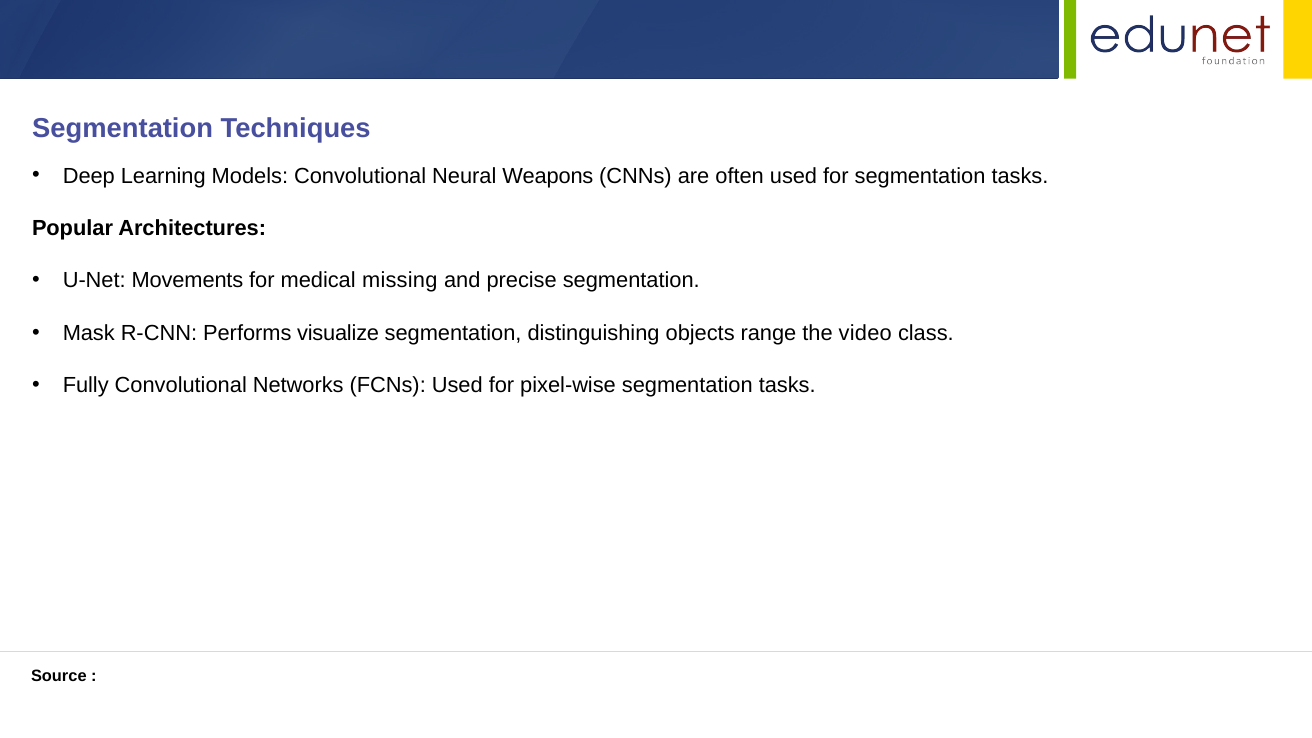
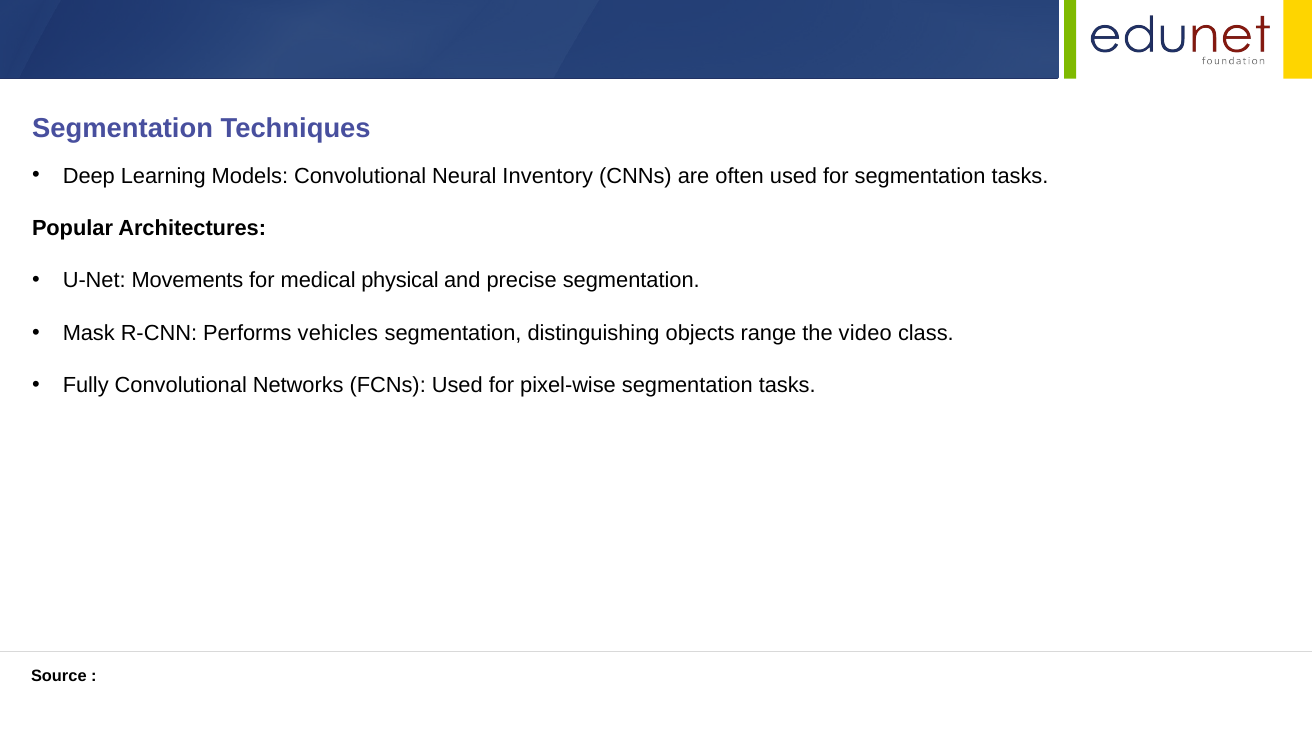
Weapons: Weapons -> Inventory (548, 176)
missing: missing -> physical (400, 281)
visualize: visualize -> vehicles (338, 333)
